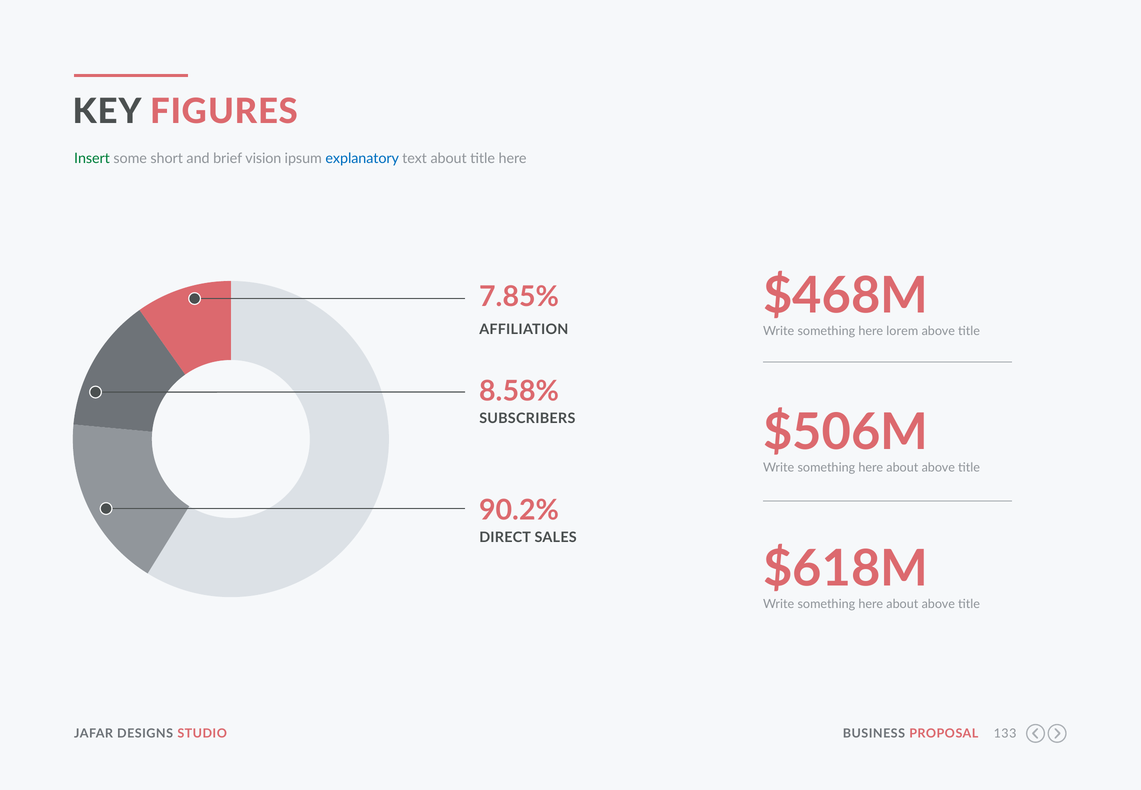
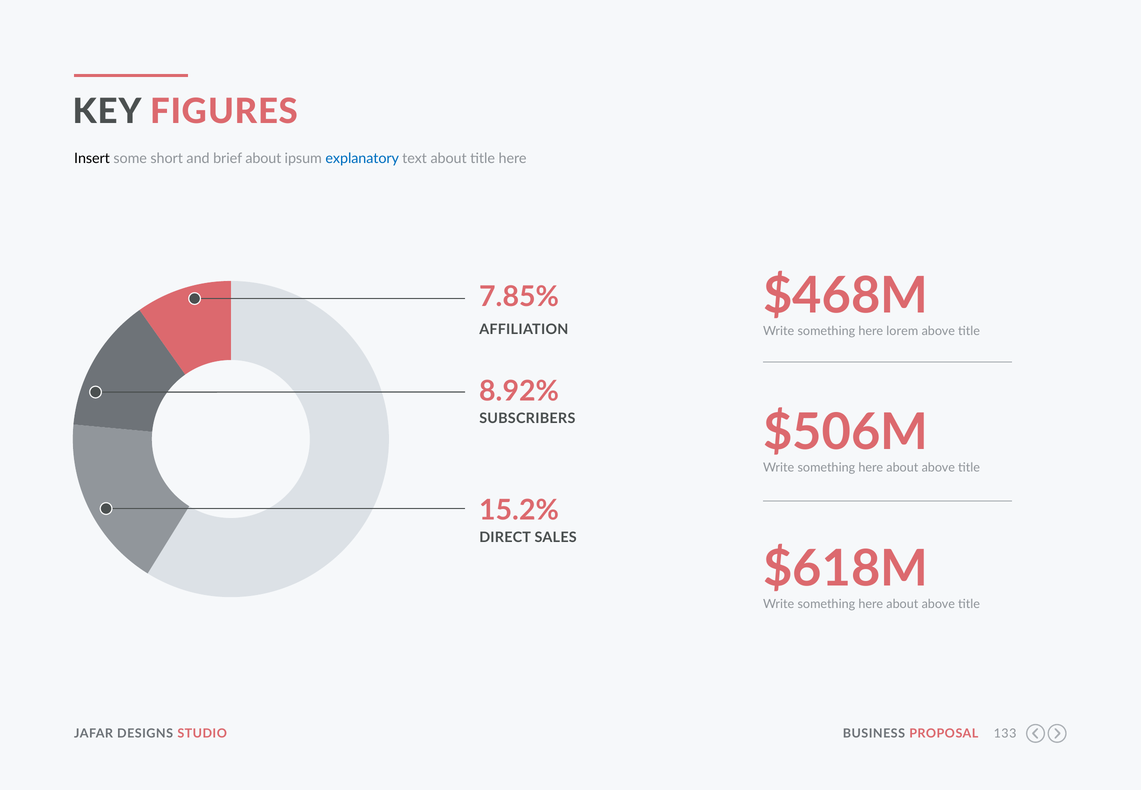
Insert colour: green -> black (92, 159)
brief vision: vision -> about (263, 159)
8.58%: 8.58% -> 8.92% (519, 391)
90.2%: 90.2% -> 15.2% (519, 510)
